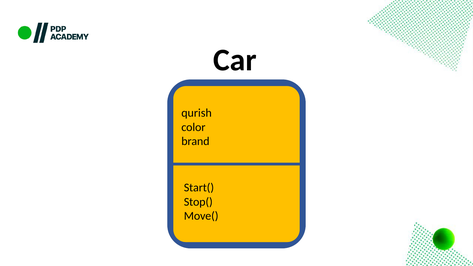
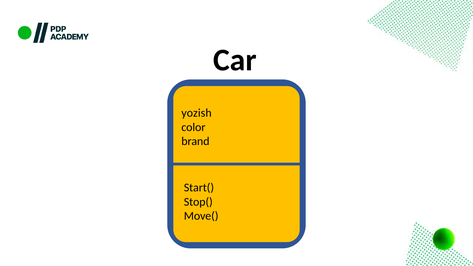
qurish: qurish -> yozish (197, 113)
